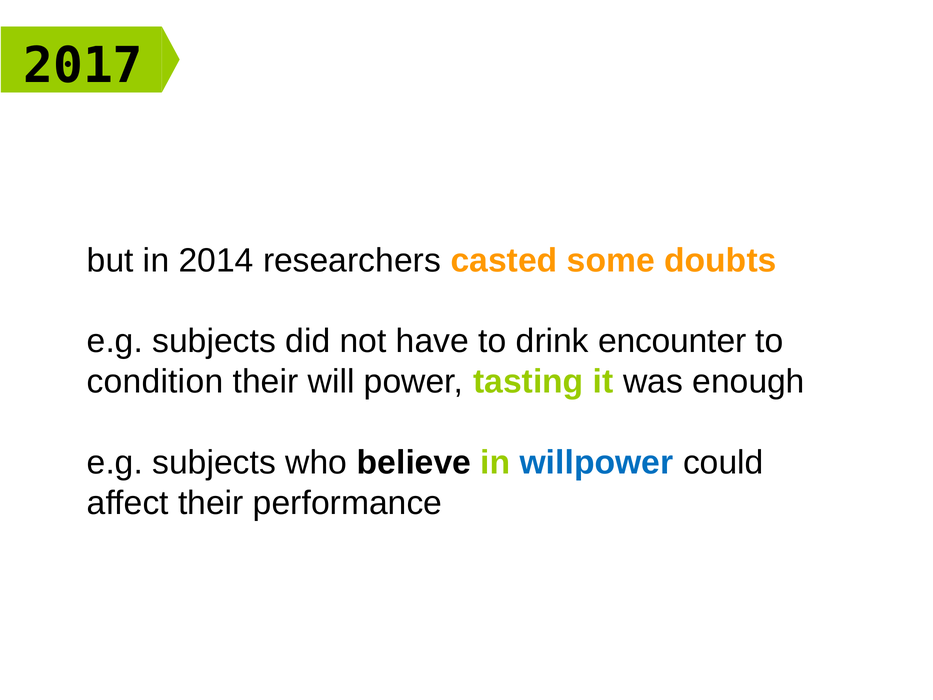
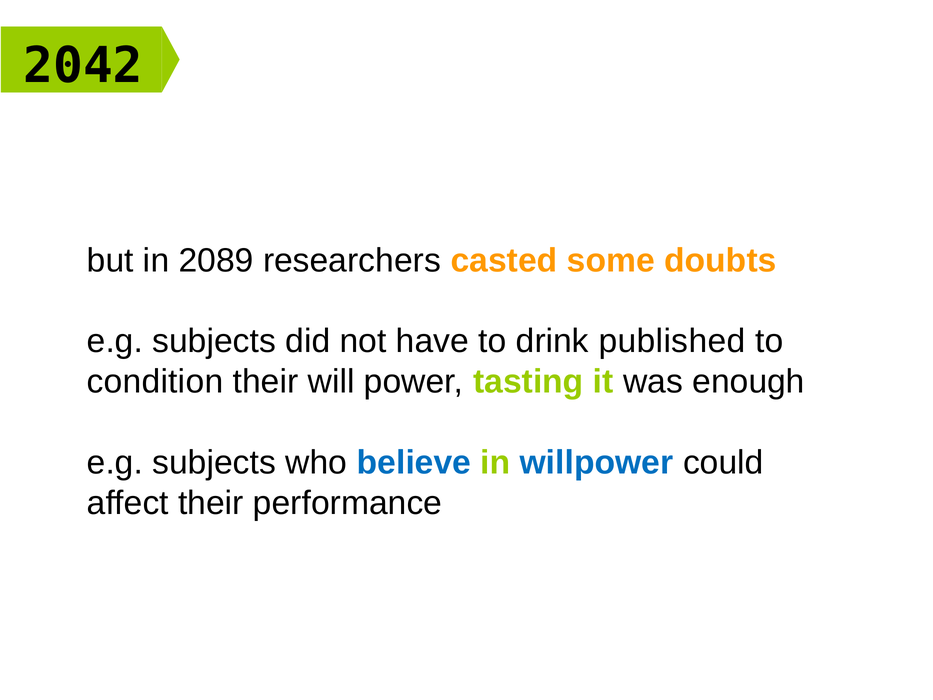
2017: 2017 -> 2042 (83, 66)
2014: 2014 -> 2089 (216, 260)
encounter: encounter -> published (672, 341)
believe colour: black -> blue (414, 462)
